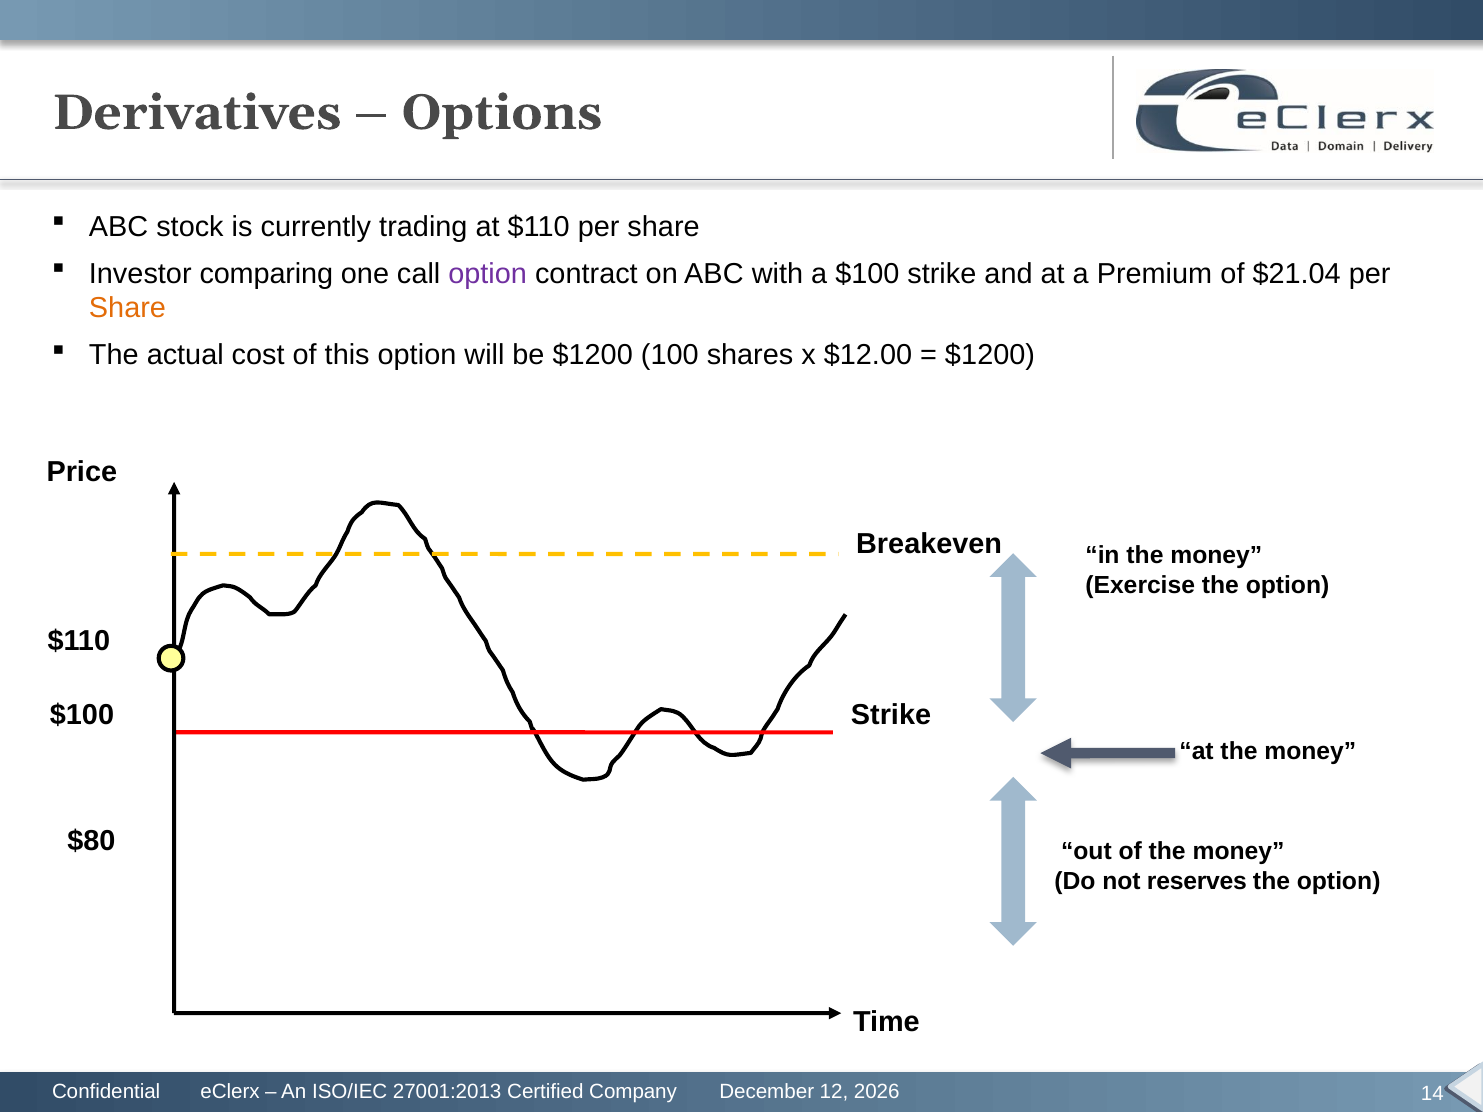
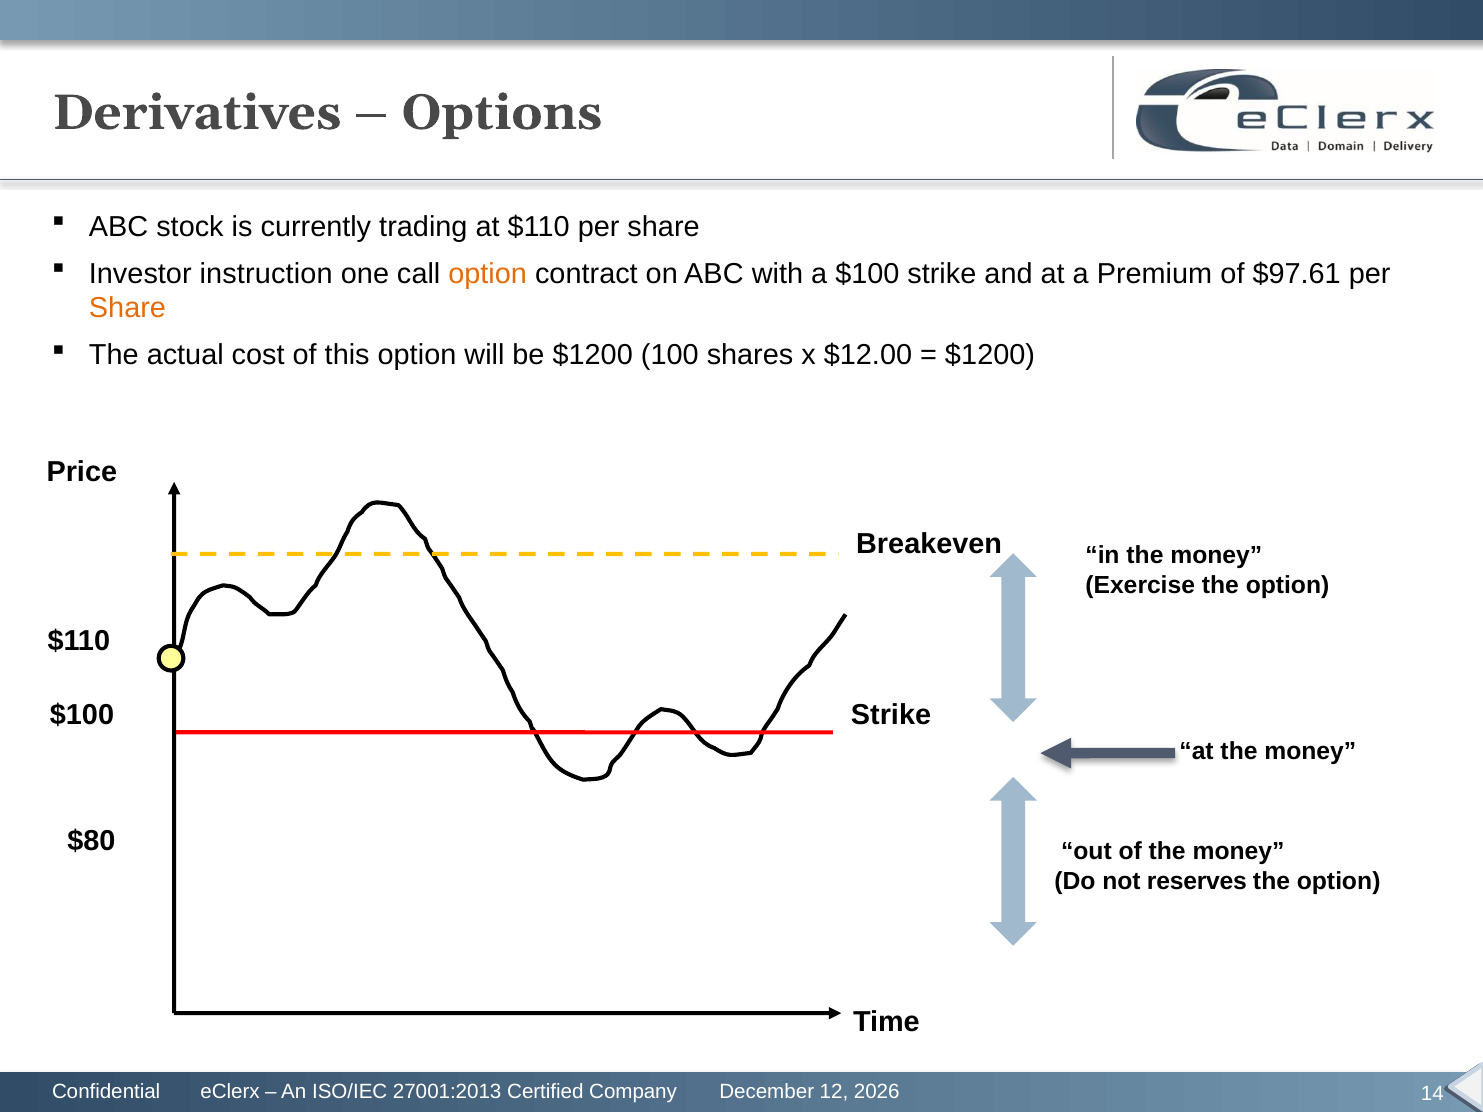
comparing: comparing -> instruction (266, 274)
option colour: purple -> orange (488, 274)
$21.04: $21.04 -> $97.61 (1297, 274)
